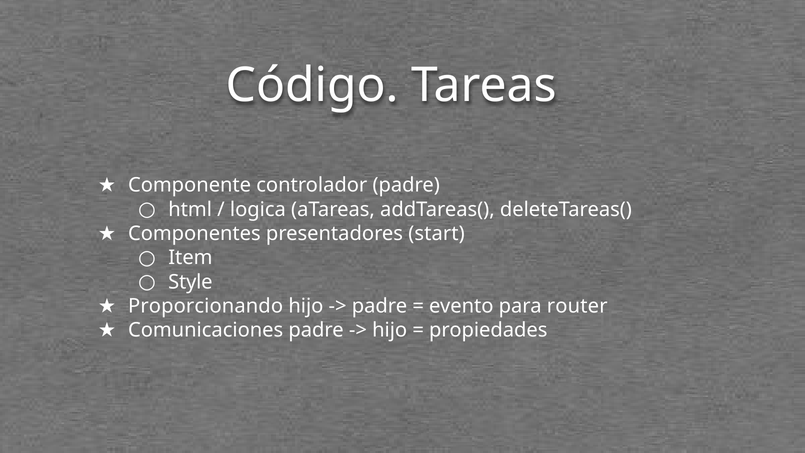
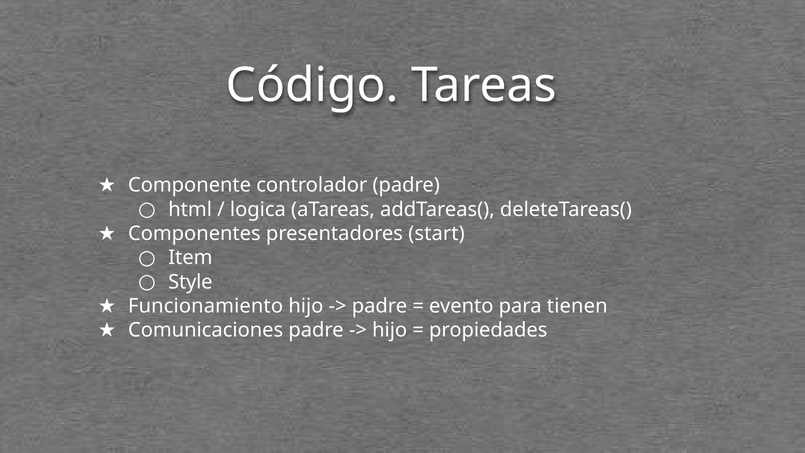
Proporcionando: Proporcionando -> Funcionamiento (206, 306)
router: router -> tienen (577, 306)
